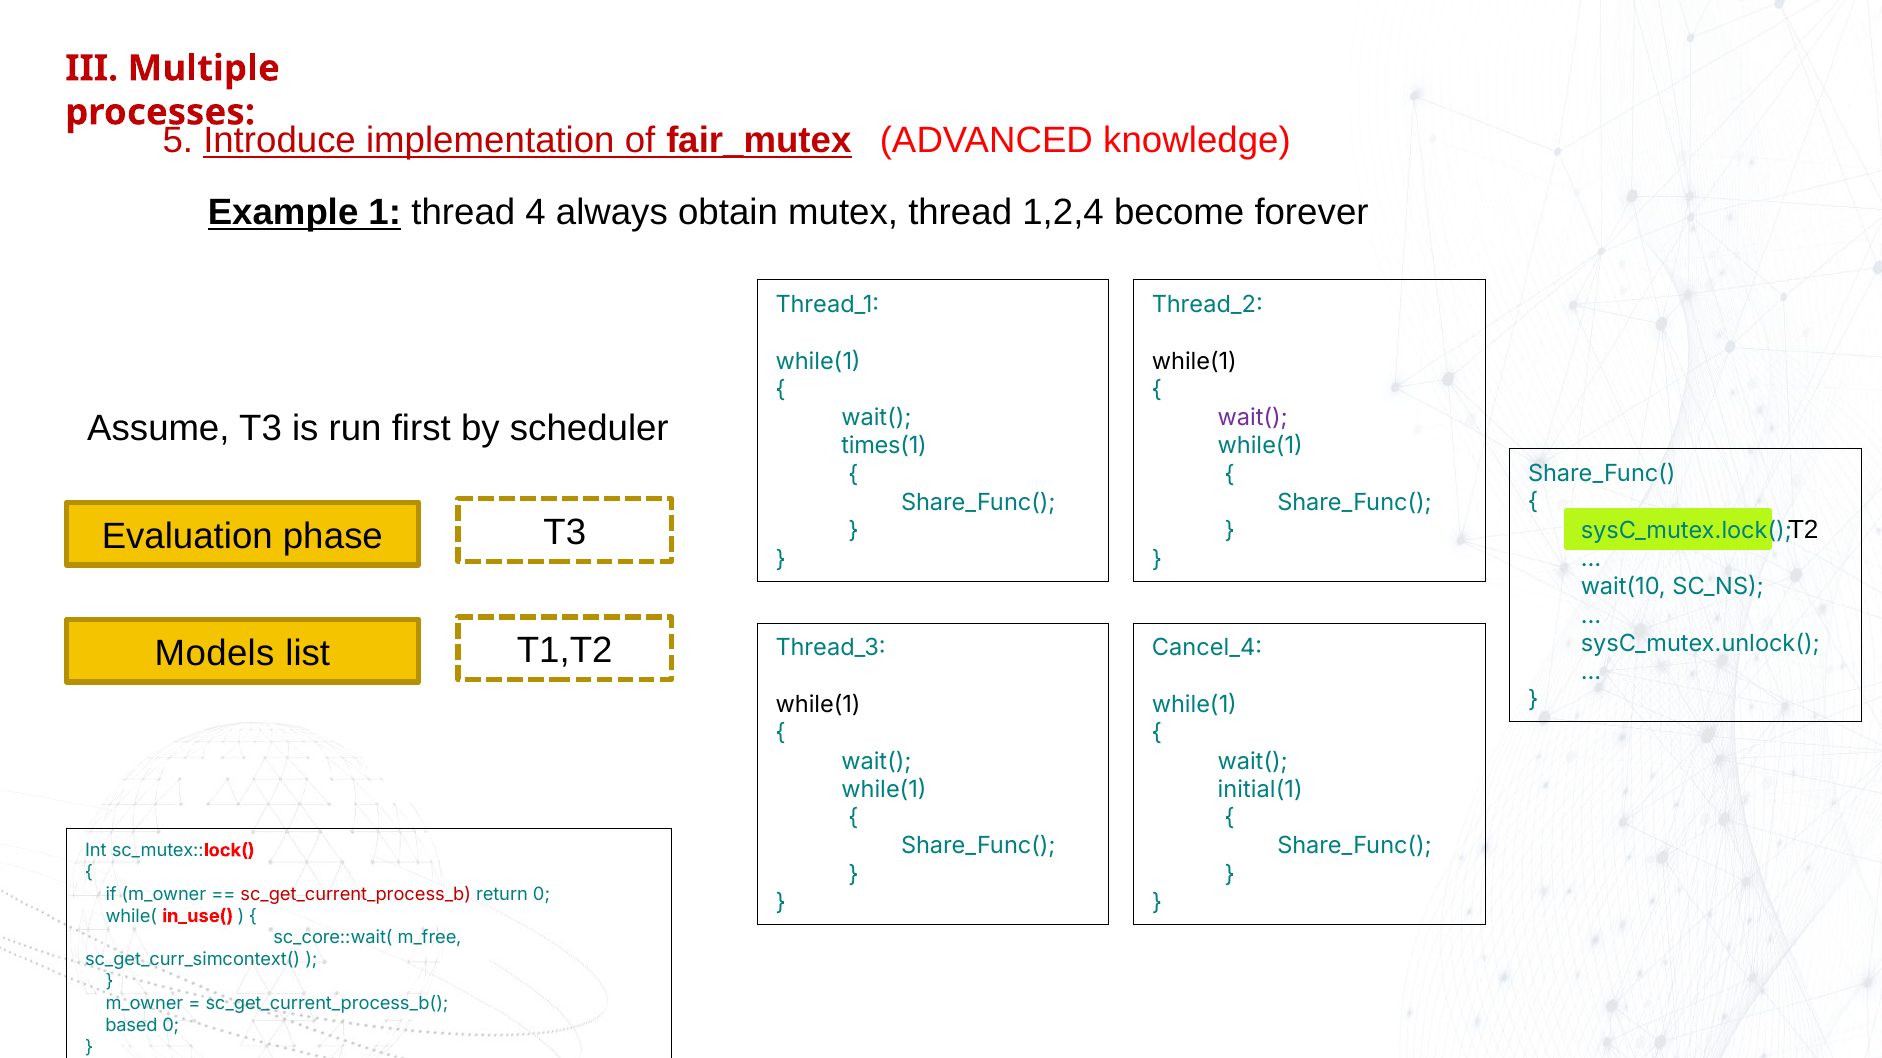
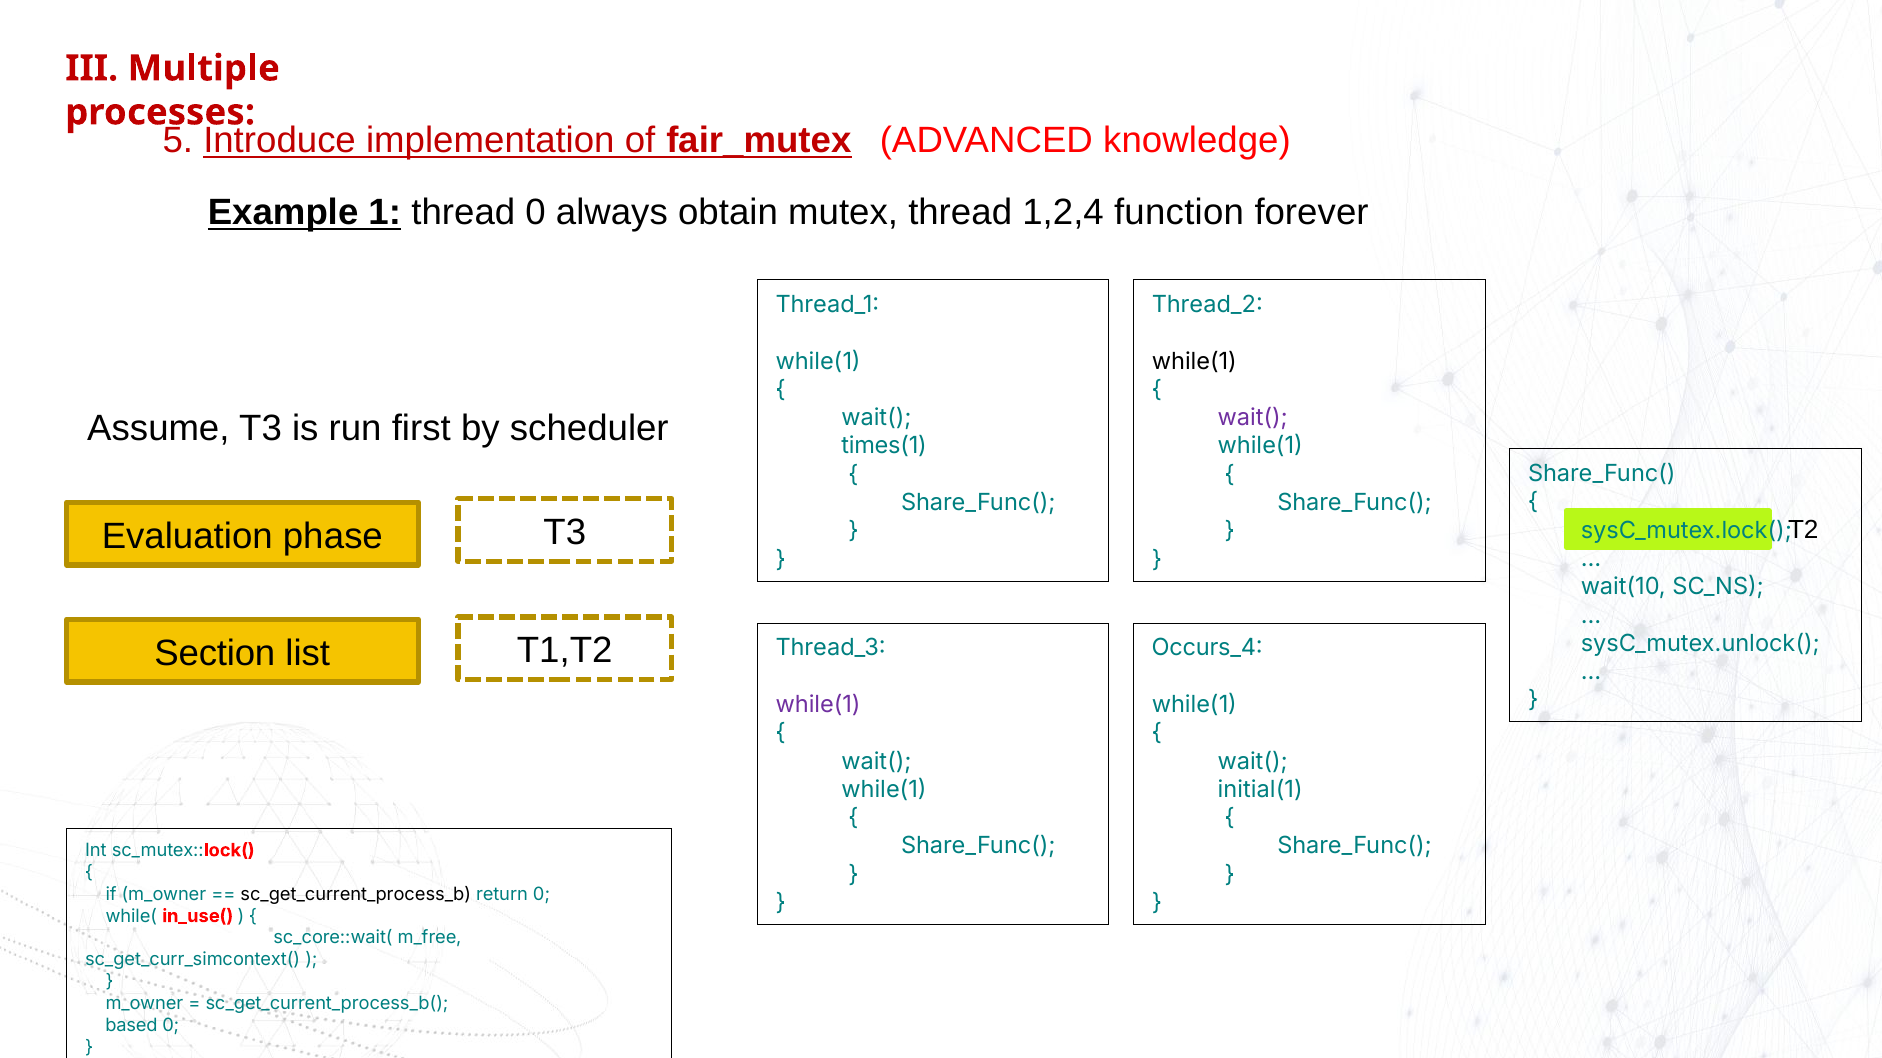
thread 4: 4 -> 0 (535, 213)
become: become -> function (1179, 213)
Models: Models -> Section (215, 654)
Cancel_4: Cancel_4 -> Occurs_4 (1207, 649)
while(1 colour: black -> purple (818, 705)
sc_get_current_process_b colour: red -> black (356, 895)
